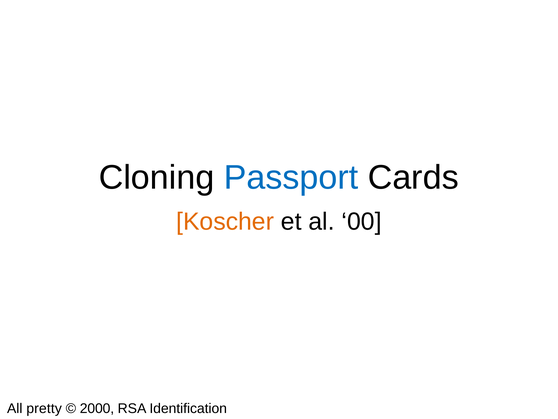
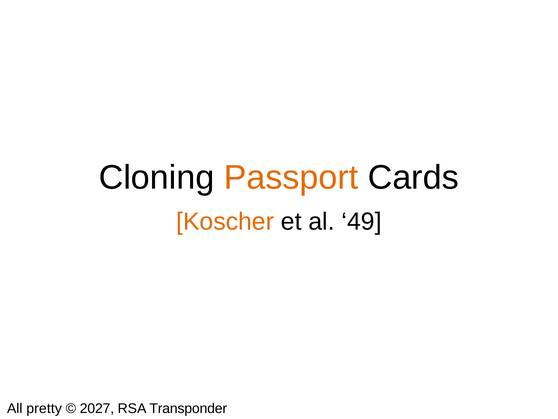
Passport colour: blue -> orange (291, 177)
00: 00 -> 49 (362, 221)
2000: 2000 -> 2027 (97, 408)
Identification: Identification -> Transponder (188, 408)
